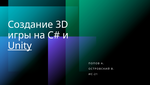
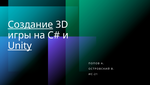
Создание underline: none -> present (30, 24)
